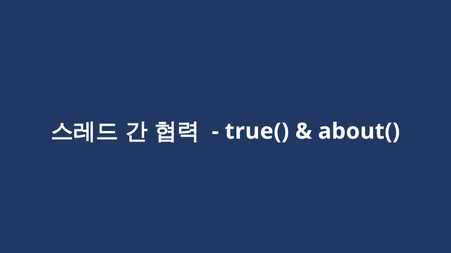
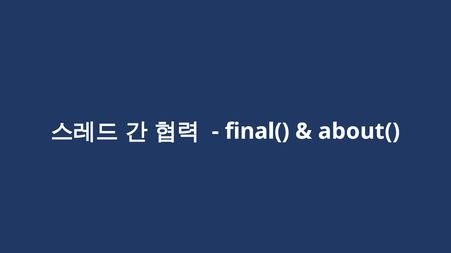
true(: true( -> final( (257, 132)
